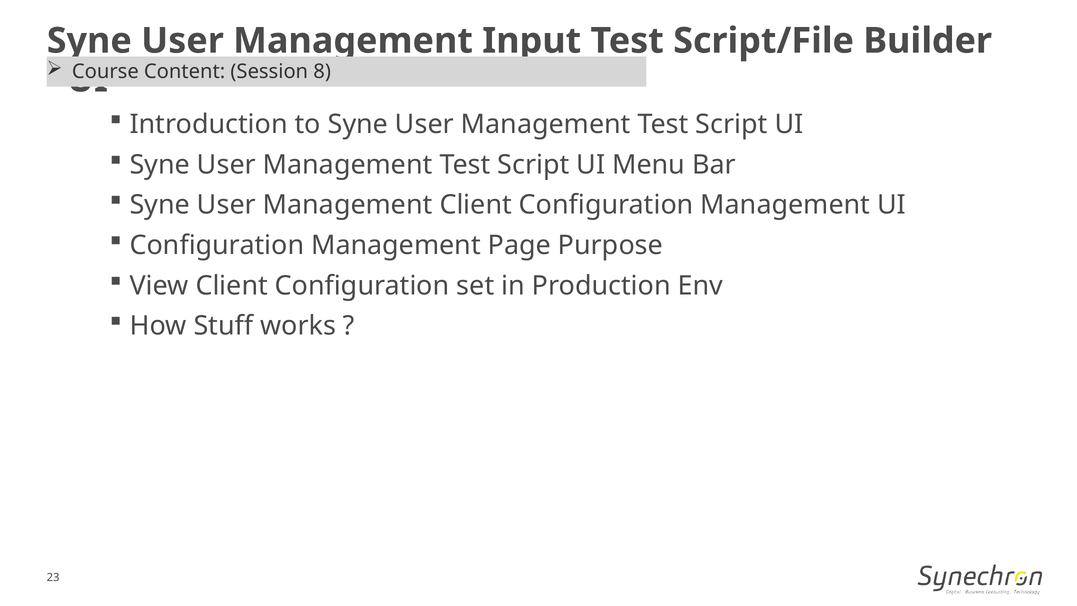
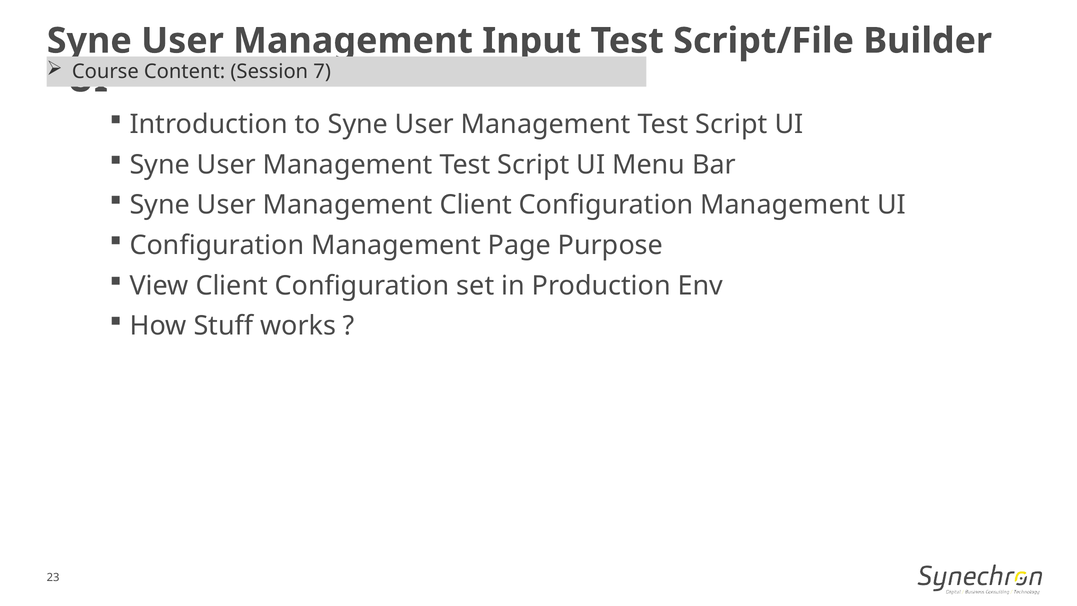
8: 8 -> 7 (322, 71)
